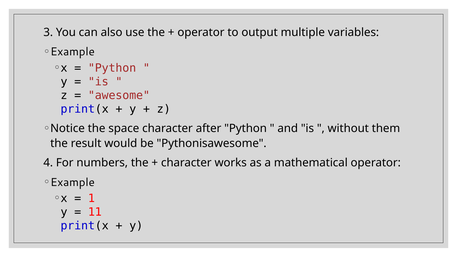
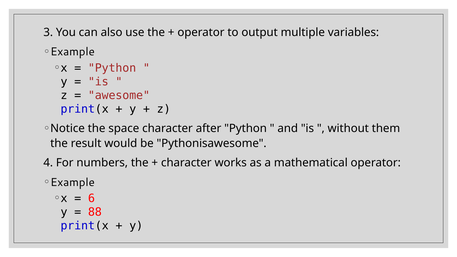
1: 1 -> 6 (91, 198)
11: 11 -> 88 (95, 212)
